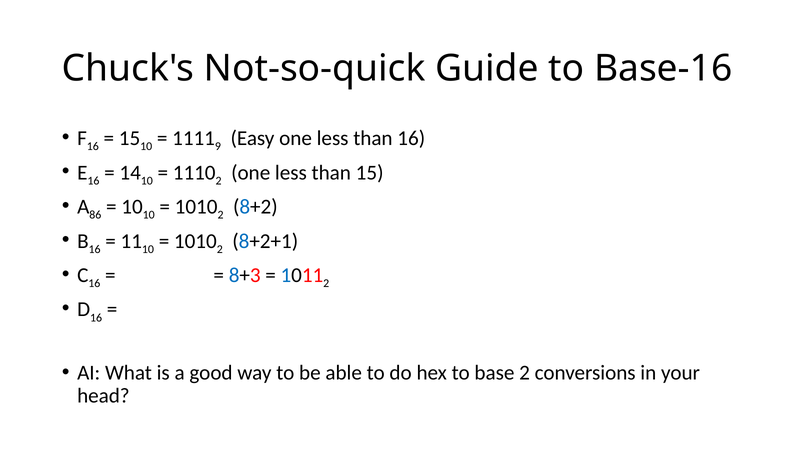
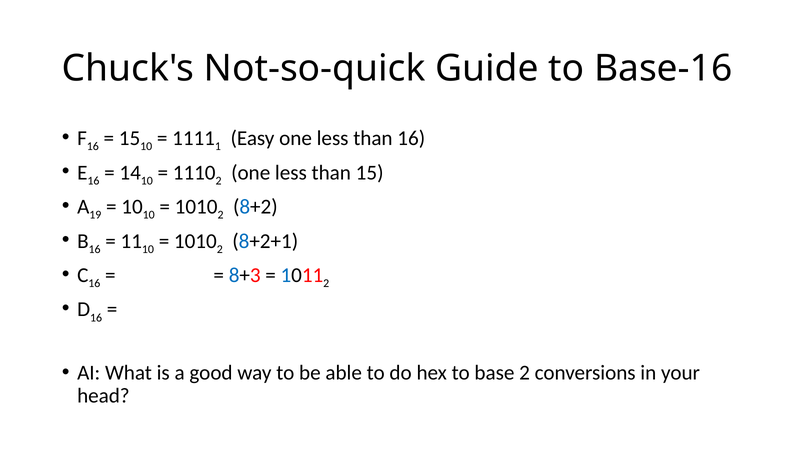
9: 9 -> 1 (218, 146)
86: 86 -> 19 (95, 215)
